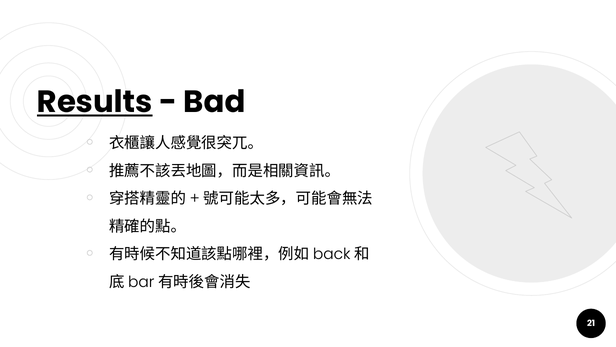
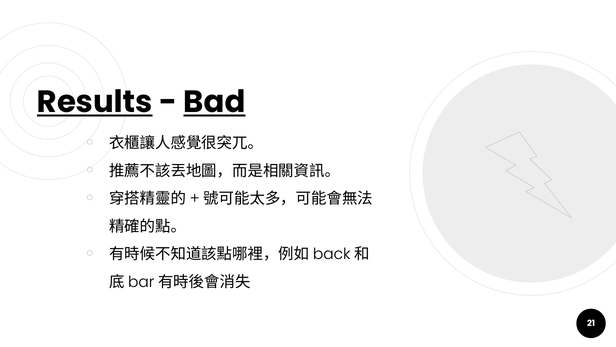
Bad underline: none -> present (215, 102)
